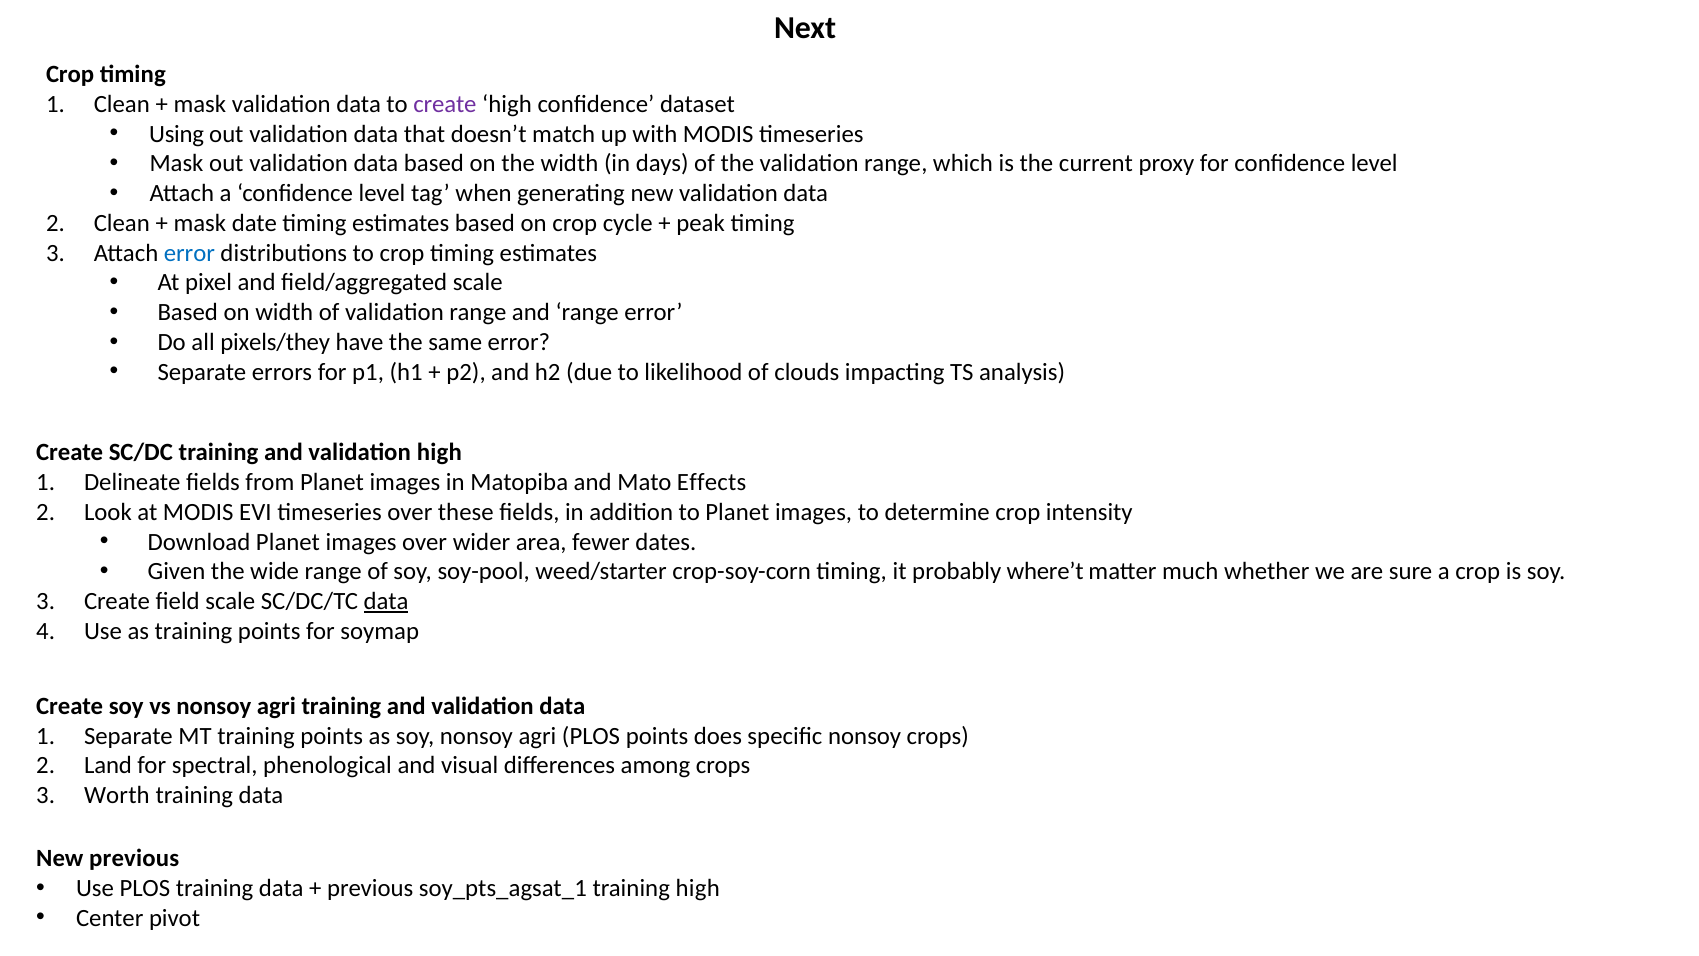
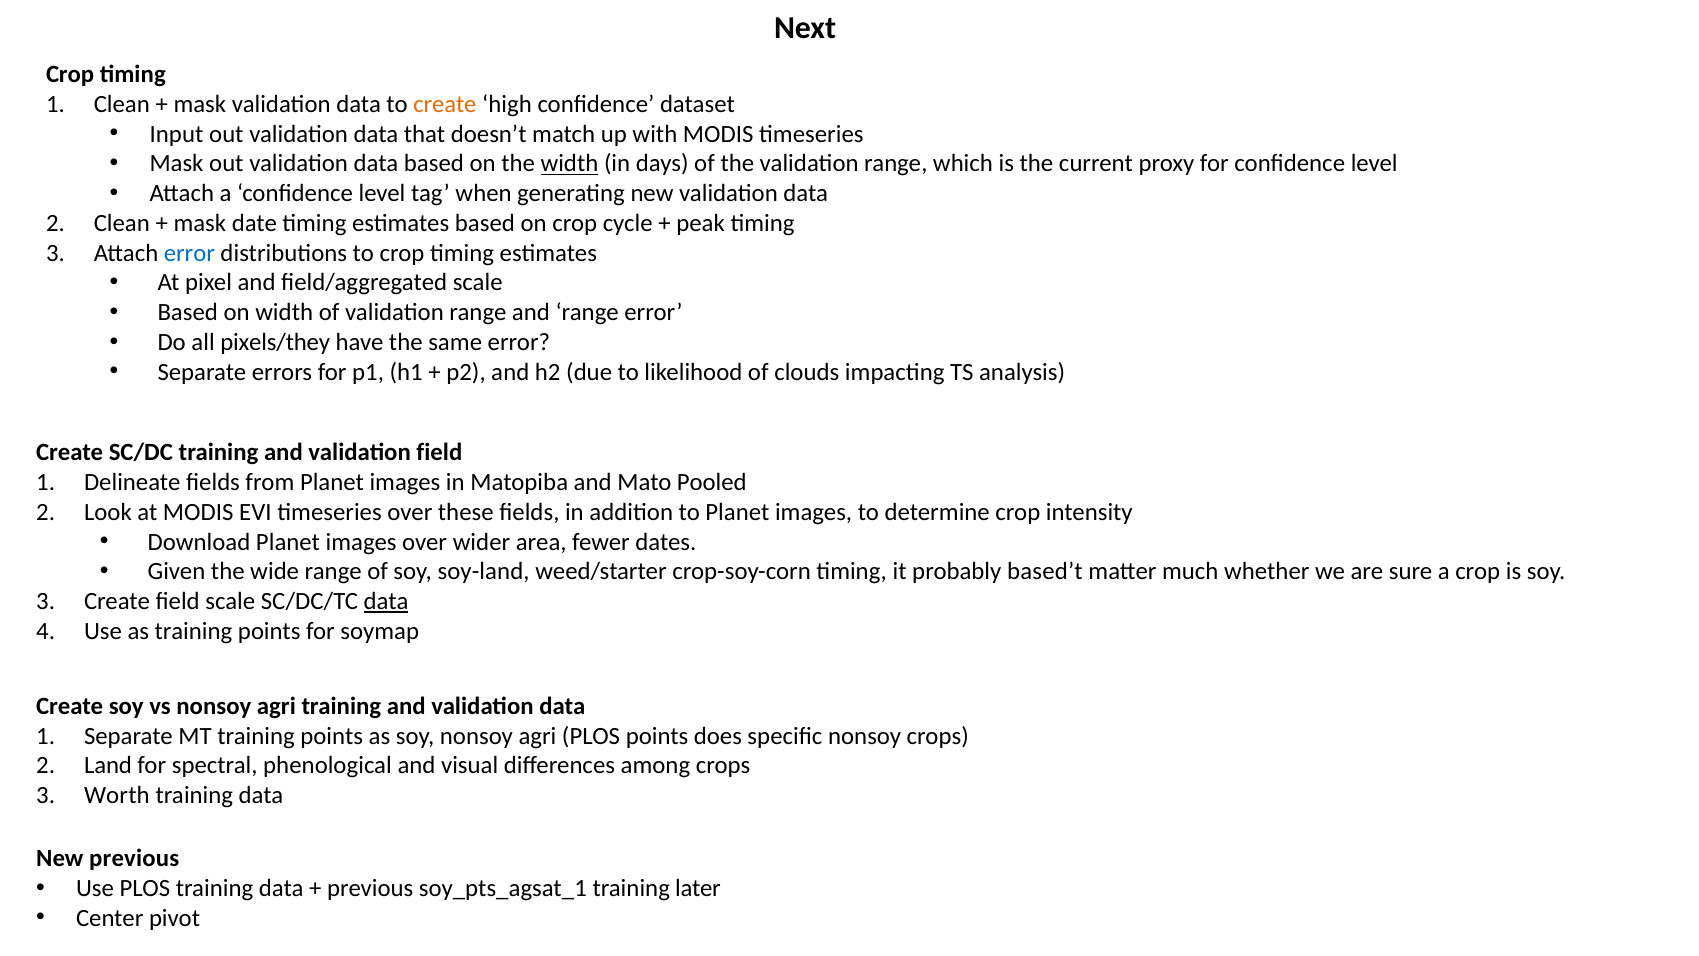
create colour: purple -> orange (445, 104)
Using: Using -> Input (176, 134)
width underline: none -> present (569, 164)
validation high: high -> field (439, 452)
Effects: Effects -> Pooled (712, 482)
soy-pool: soy-pool -> soy-land (484, 571)
where’t: where’t -> based’t (1045, 571)
training high: high -> later (698, 888)
